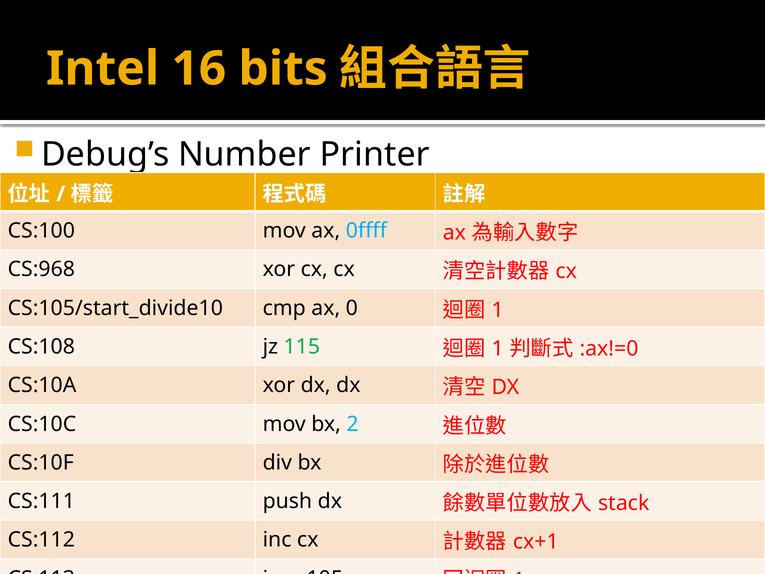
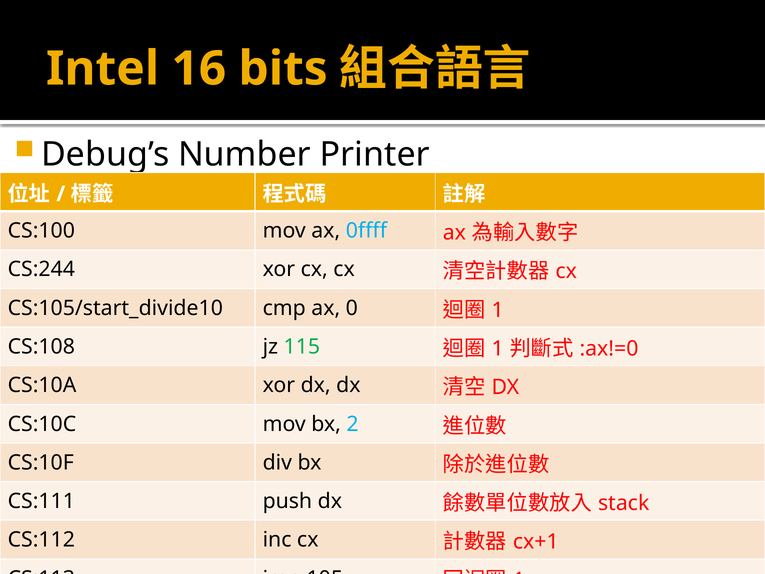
CS:968: CS:968 -> CS:244 (41, 269)
